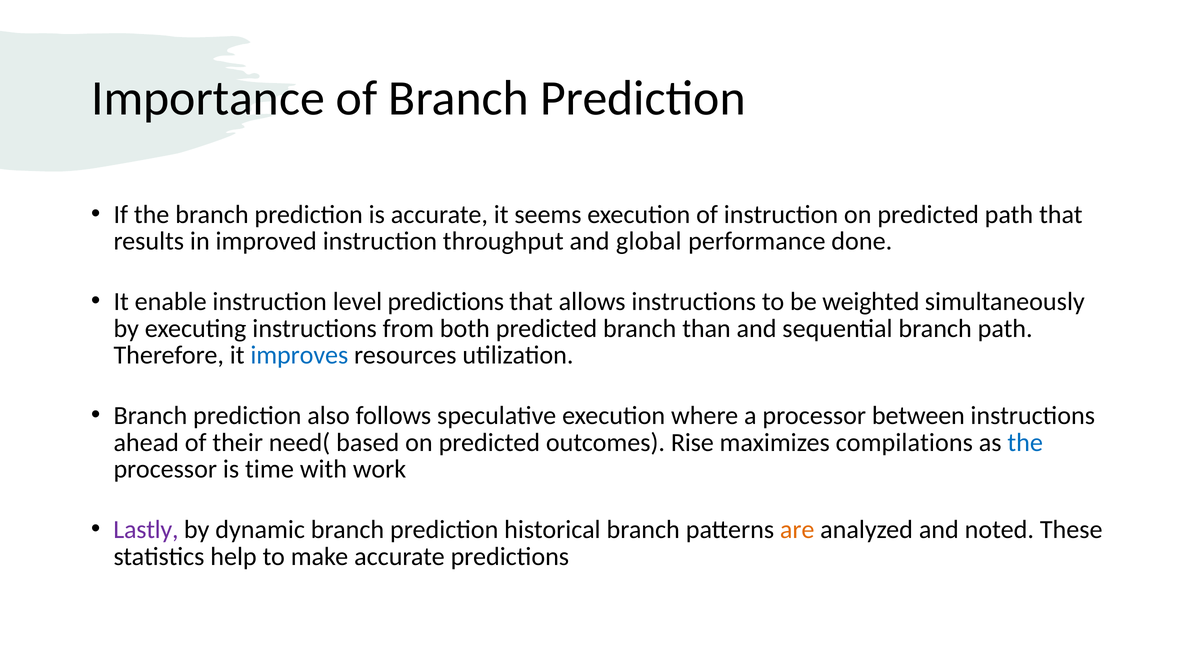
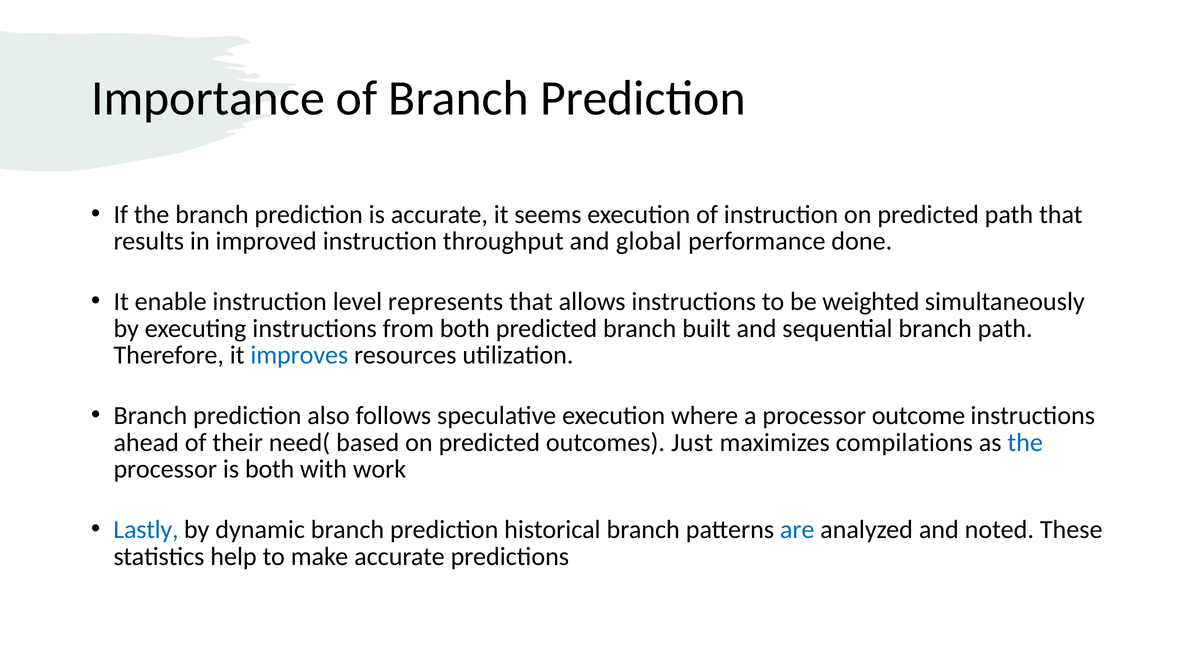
level predictions: predictions -> represents (446, 302)
than: than -> built (706, 329)
between: between -> outcome (918, 416)
Rise: Rise -> Just (692, 443)
is time: time -> both (270, 469)
Lastly colour: purple -> blue (146, 530)
are colour: orange -> blue (797, 530)
